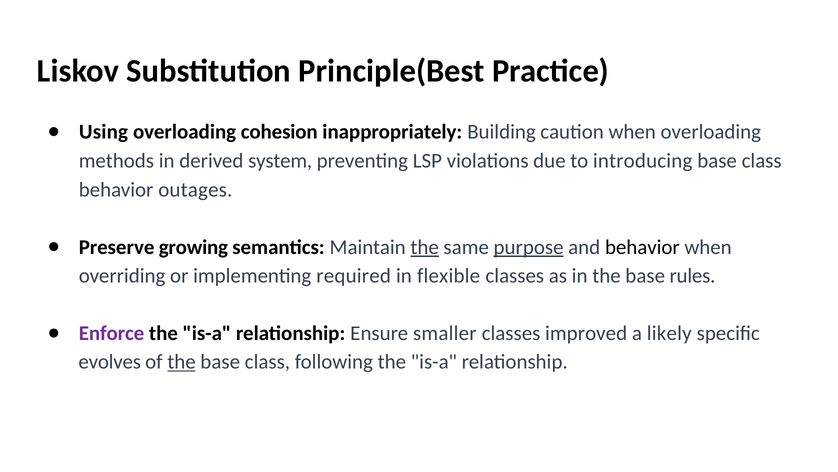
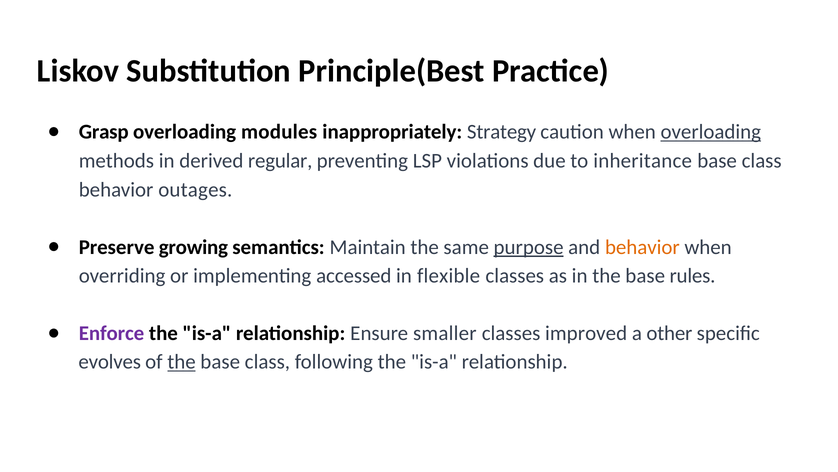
Using: Using -> Grasp (104, 132)
cohesion: cohesion -> modules (279, 132)
Building: Building -> Strategy (502, 132)
overloading underline: none -> present (711, 132)
system: system -> regular (280, 161)
introducing: introducing -> inheritance (643, 161)
the underline: present -> none (425, 247)
behavior colour: black -> orange (642, 247)
required: required -> accessed (354, 275)
likely: likely -> other (669, 333)
